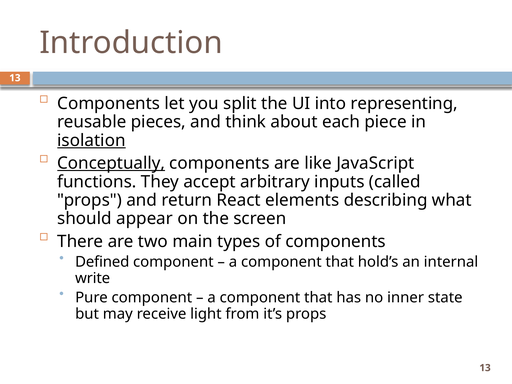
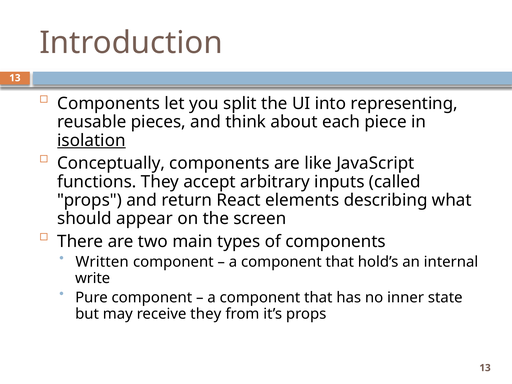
Conceptually underline: present -> none (111, 163)
Defined: Defined -> Written (102, 262)
receive light: light -> they (206, 314)
